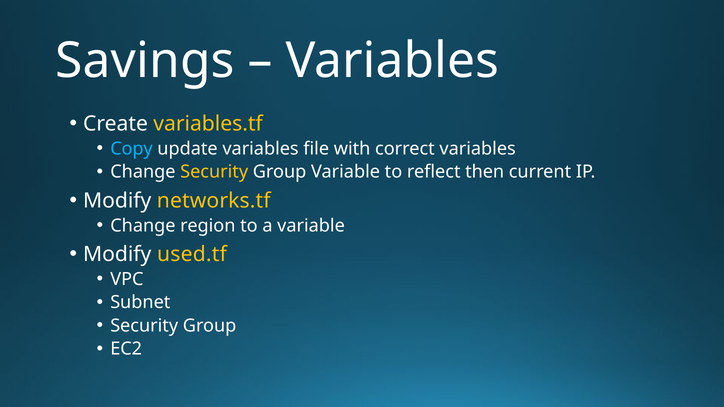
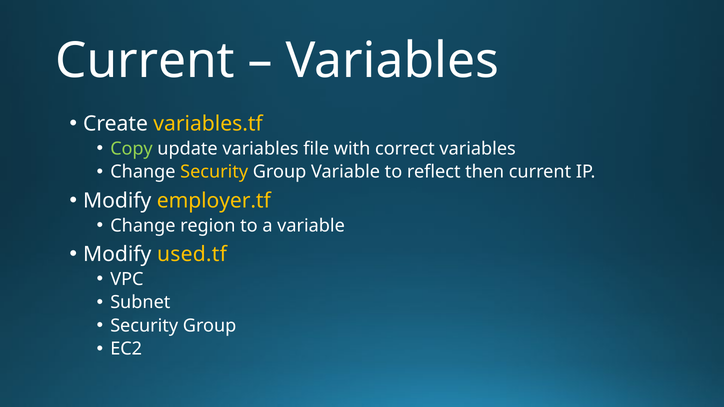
Savings: Savings -> Current (145, 61)
Copy colour: light blue -> light green (131, 149)
networks.tf: networks.tf -> employer.tf (214, 201)
